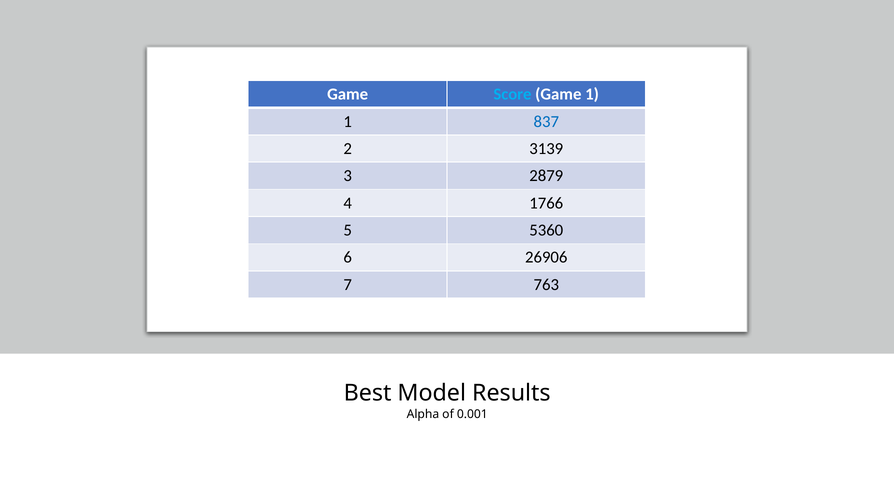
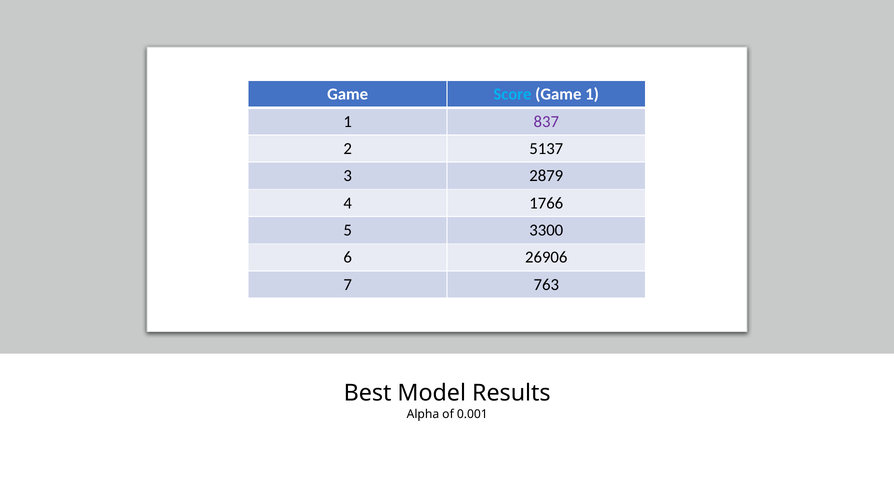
837 colour: blue -> purple (546, 121)
3139: 3139 -> 5137 (546, 149)
5360: 5360 -> 3300 (546, 230)
